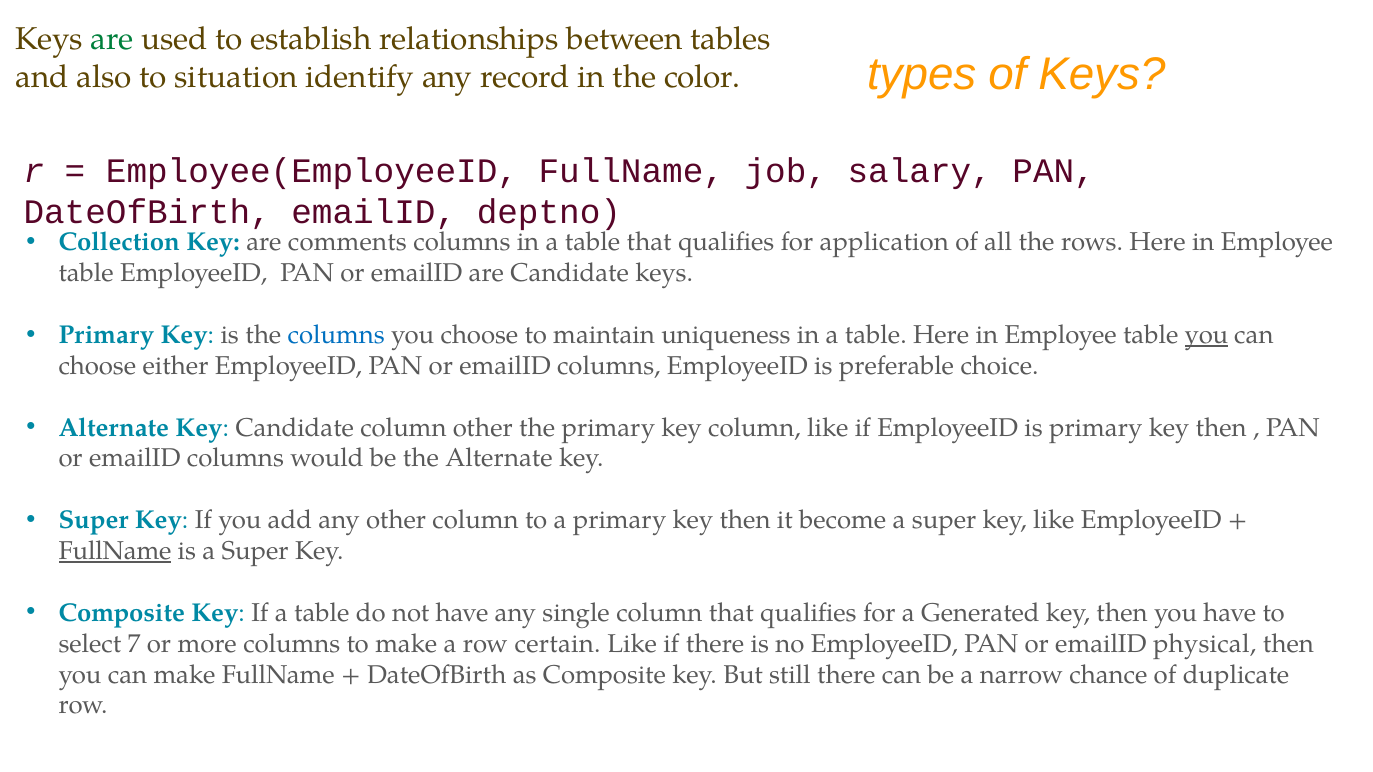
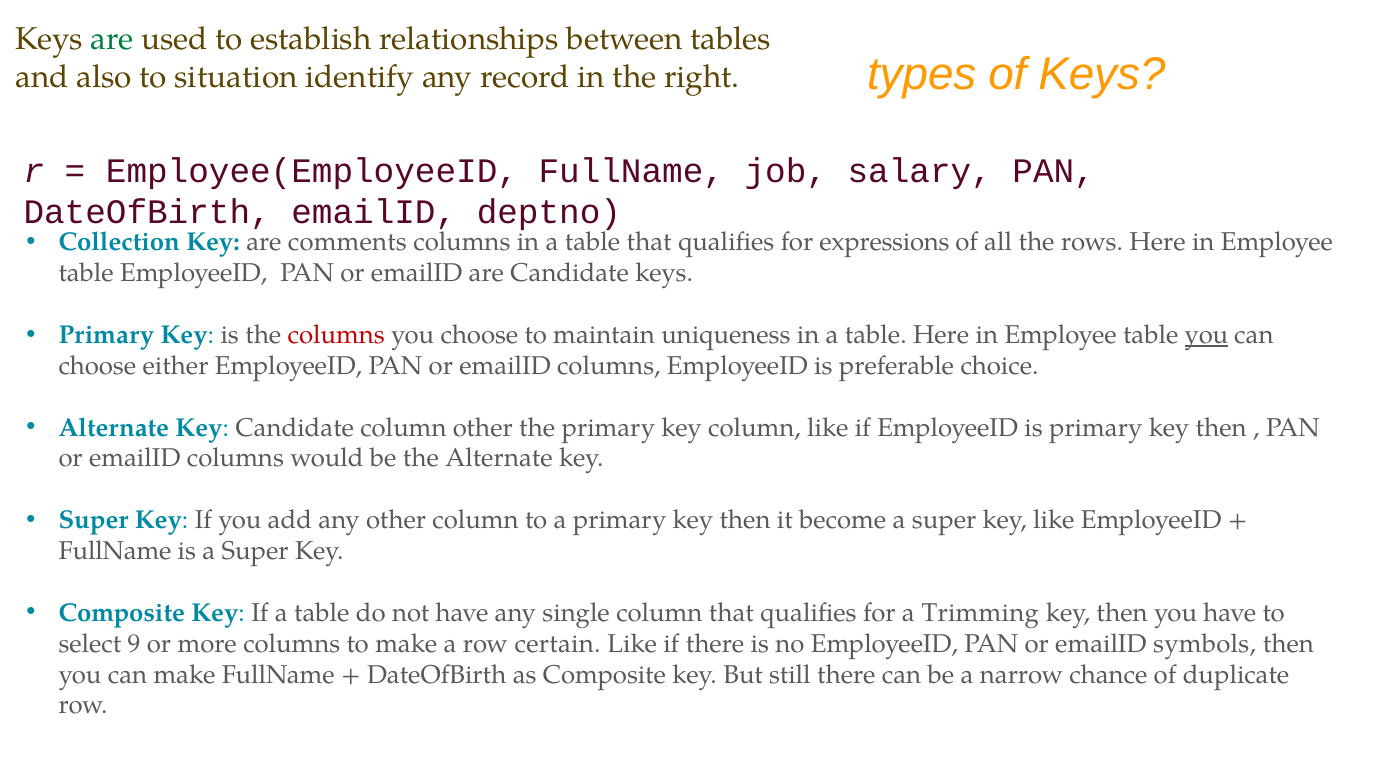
color: color -> right (702, 77)
application: application -> expressions (884, 242)
columns colour: blue -> red (336, 335)
FullName underline: present -> none (115, 551)
Generated: Generated -> Trimming (980, 613)
7: 7 -> 9 (134, 644)
physical: physical -> symbols (1205, 644)
